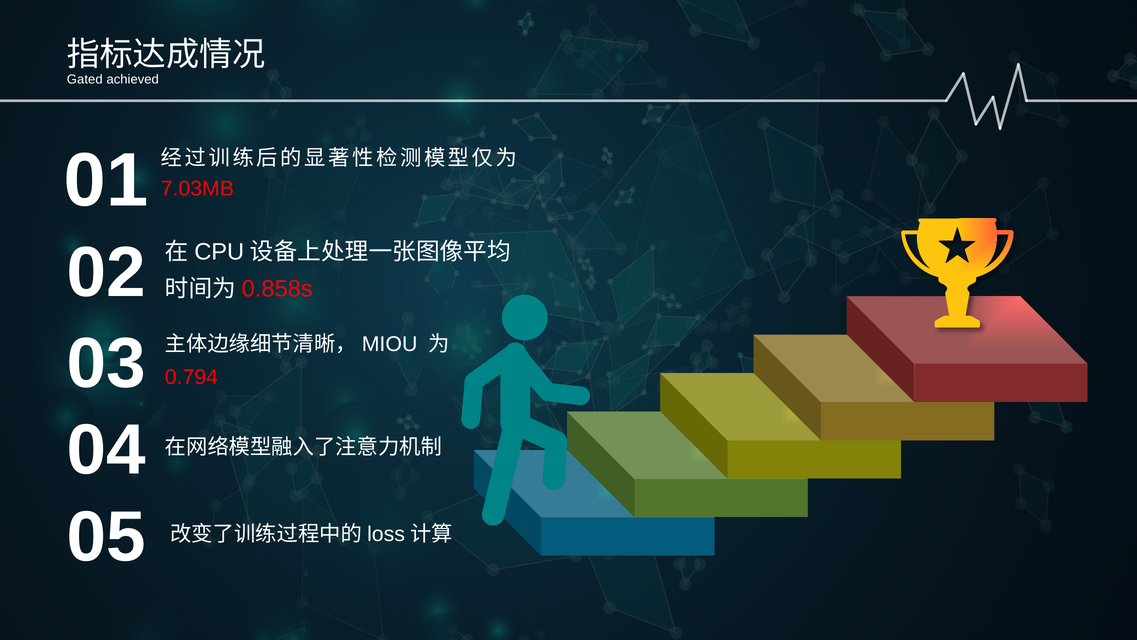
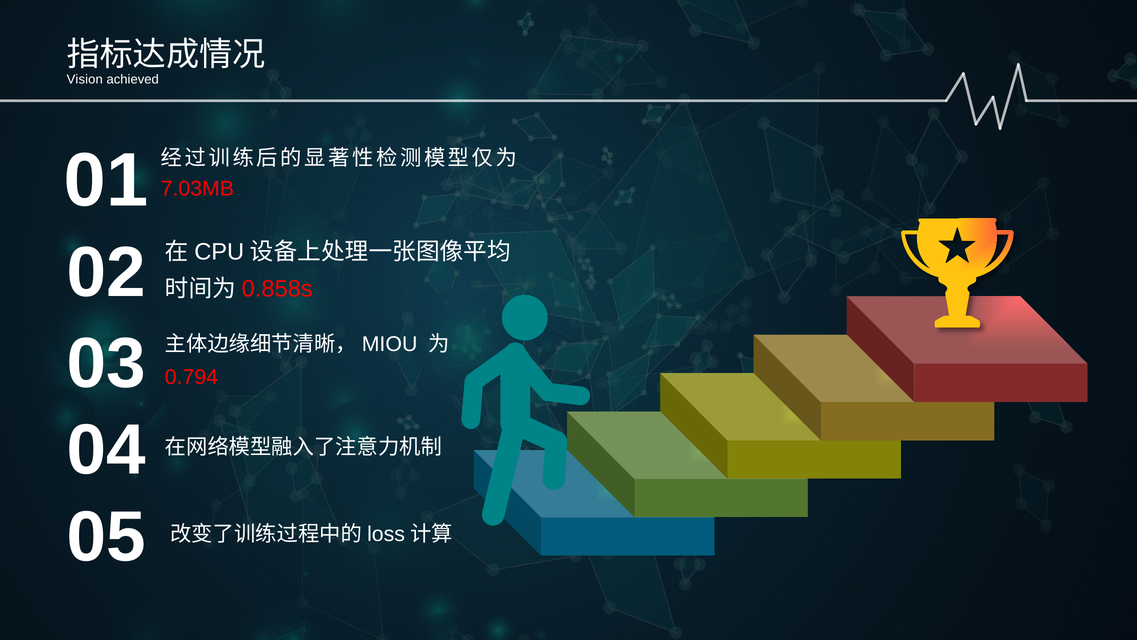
Gated: Gated -> Vision (85, 79)
